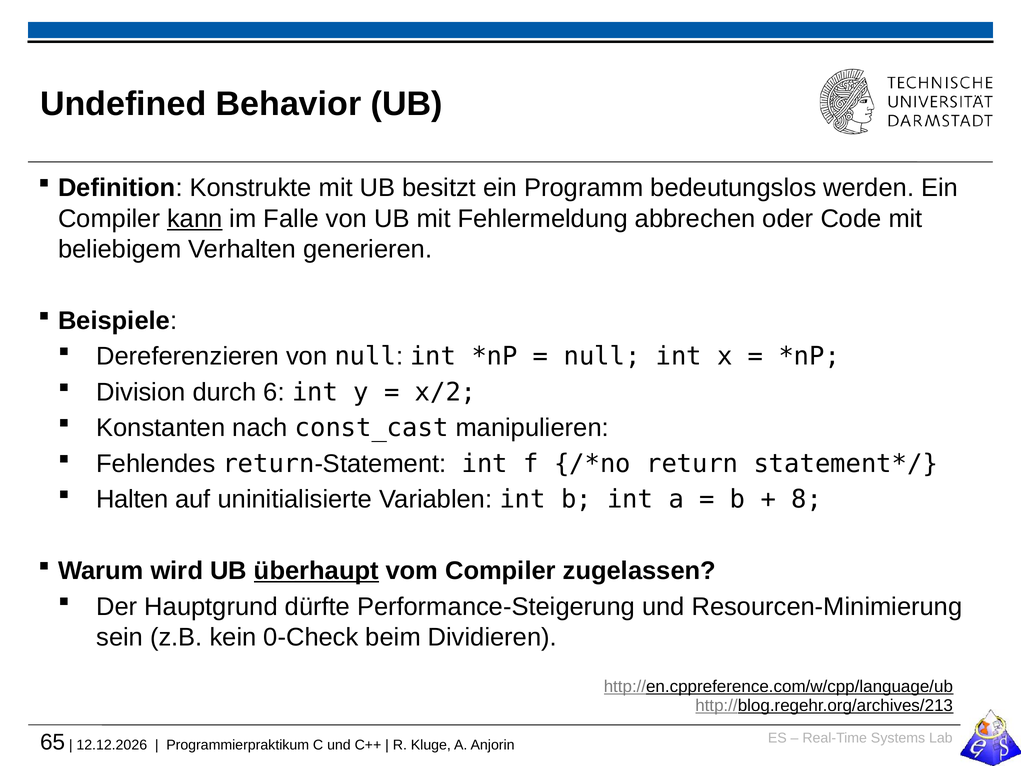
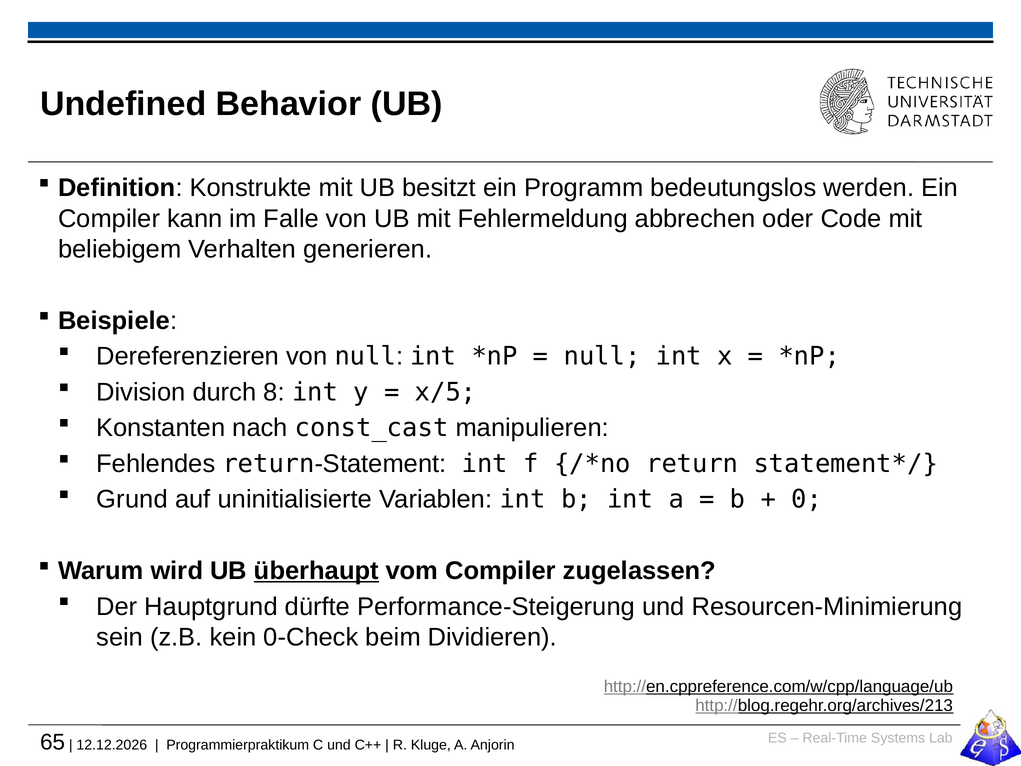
kann underline: present -> none (195, 219)
6: 6 -> 8 (274, 392)
x/2: x/2 -> x/5 (446, 392)
Halten: Halten -> Grund (132, 499)
8: 8 -> 0 (807, 499)
